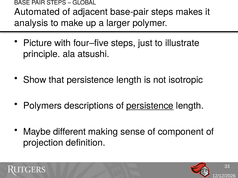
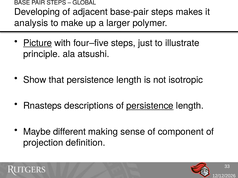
Automated: Automated -> Developing (37, 12)
Picture underline: none -> present (38, 43)
Polymers: Polymers -> Rnasteps (42, 106)
